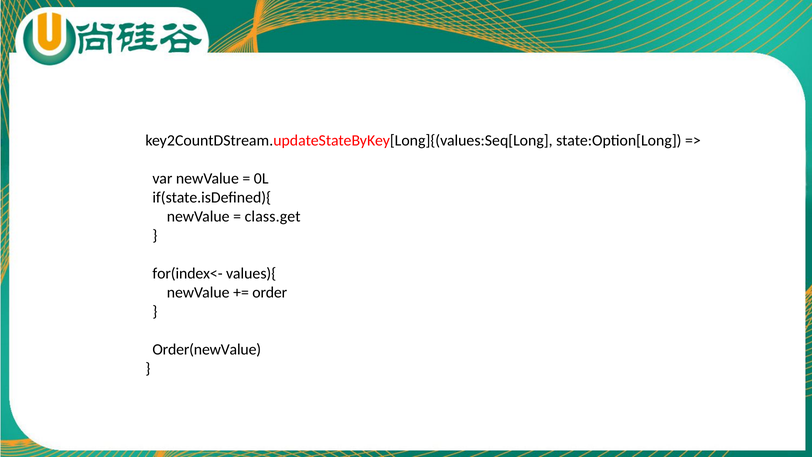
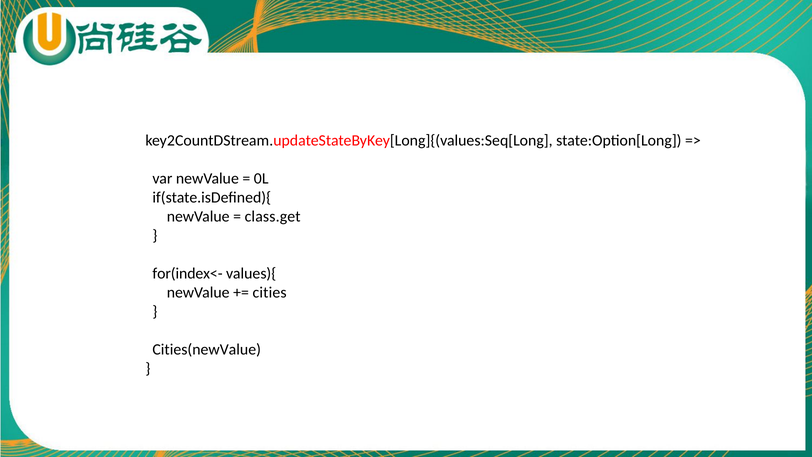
order: order -> cities (270, 292)
Order(newValue: Order(newValue -> Cities(newValue (207, 349)
